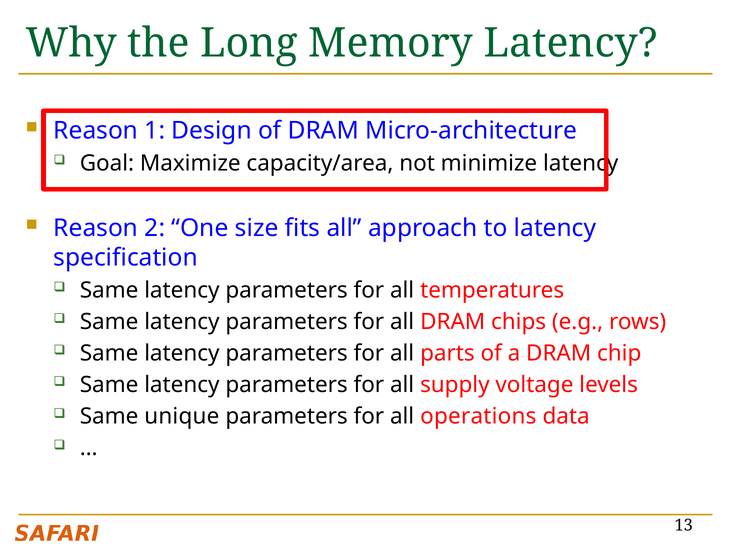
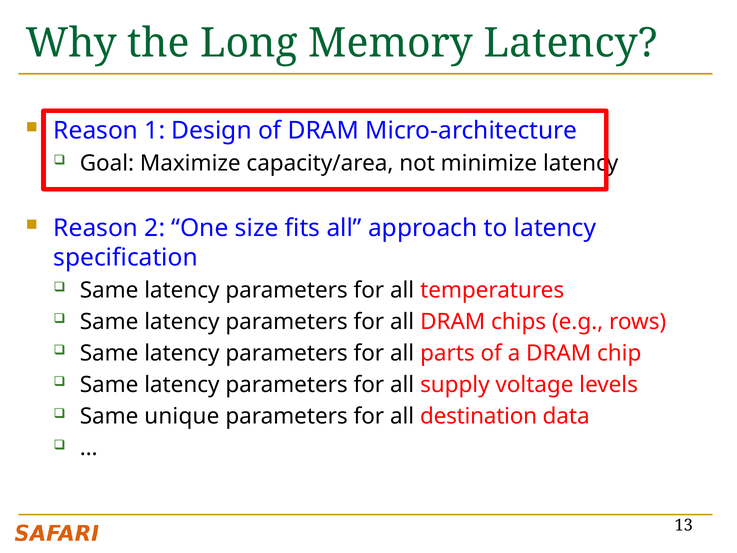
operations: operations -> destination (479, 416)
